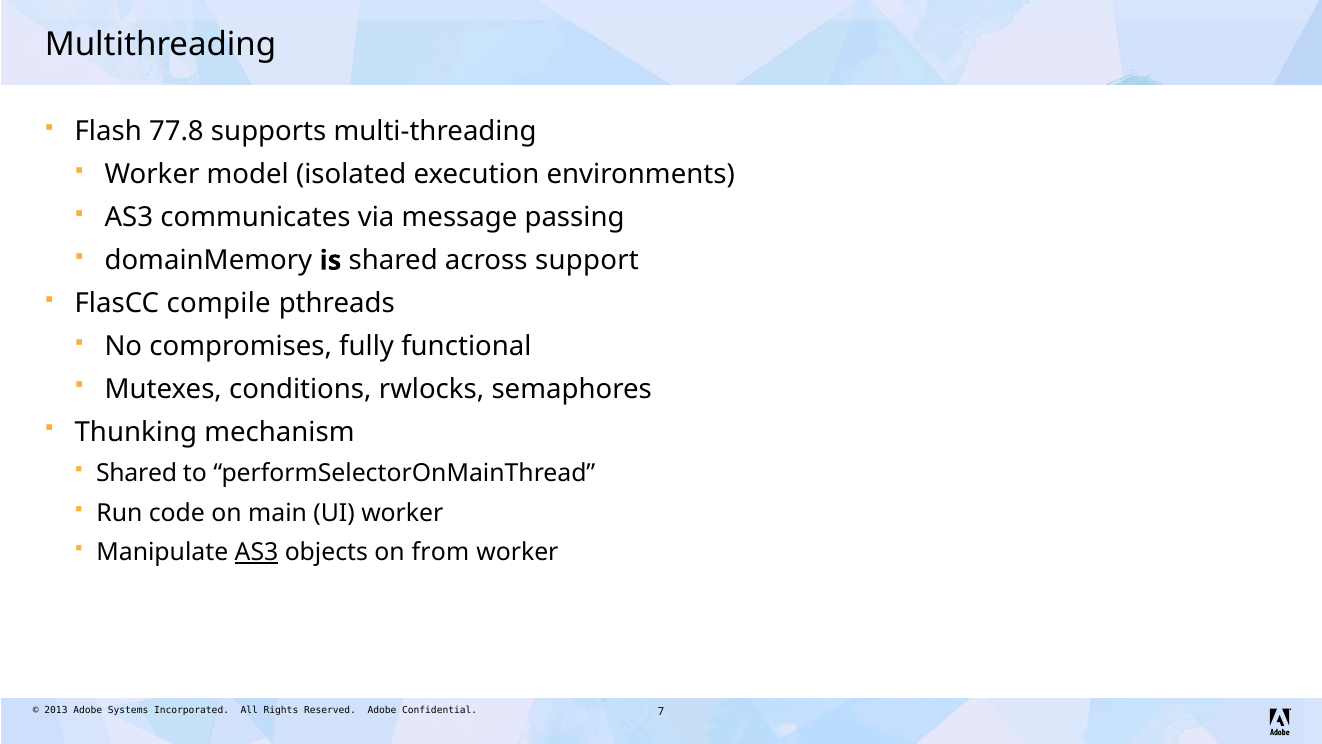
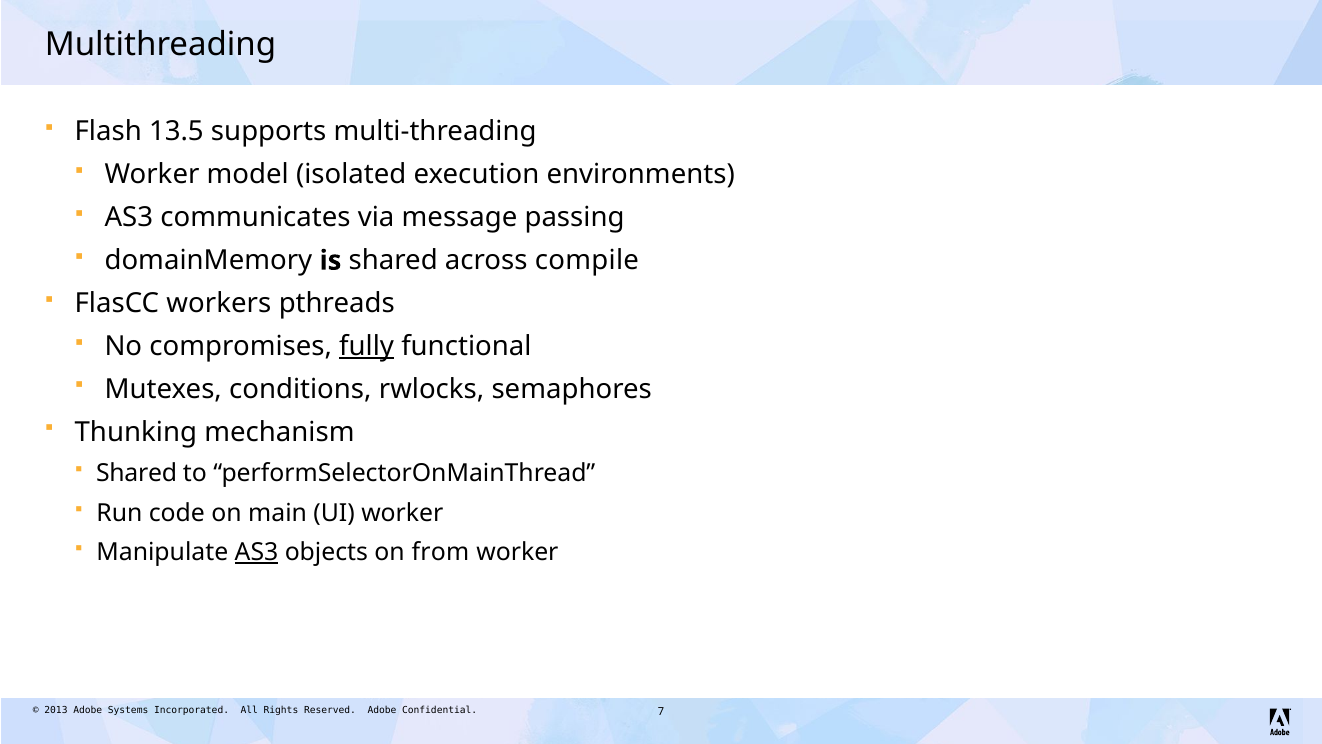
77.8: 77.8 -> 13.5 (176, 132)
support: support -> compile (587, 261)
compile: compile -> workers (219, 303)
fully underline: none -> present (367, 346)
